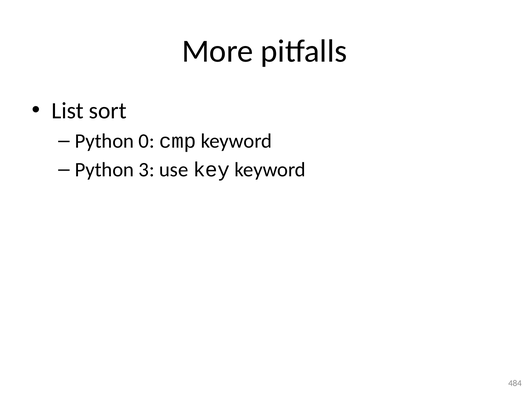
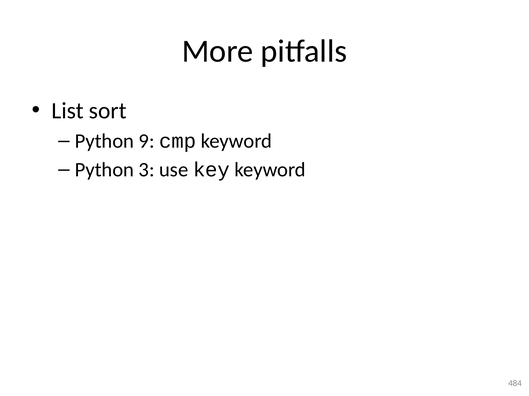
0: 0 -> 9 (147, 141)
